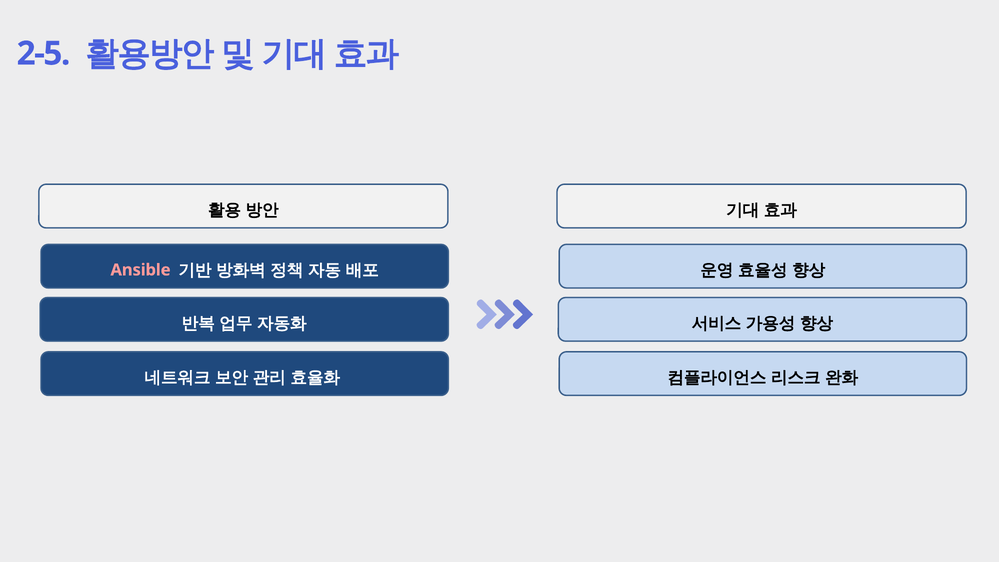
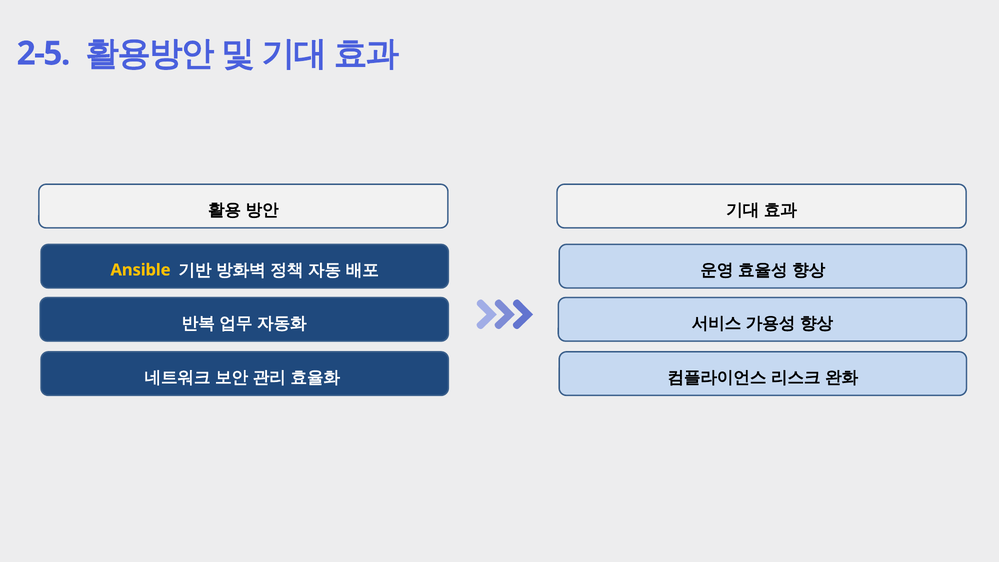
Ansible colour: pink -> yellow (141, 270)
